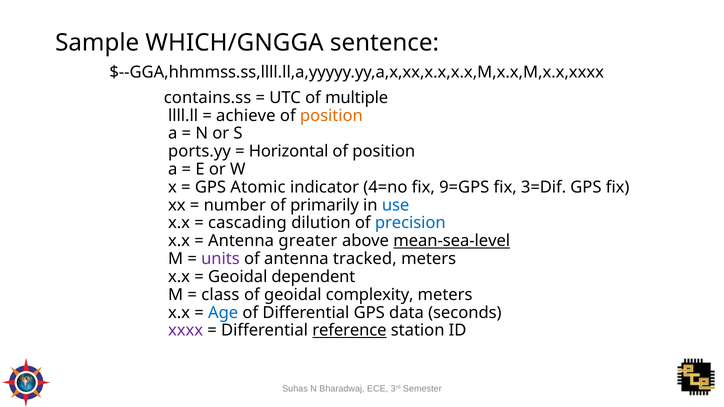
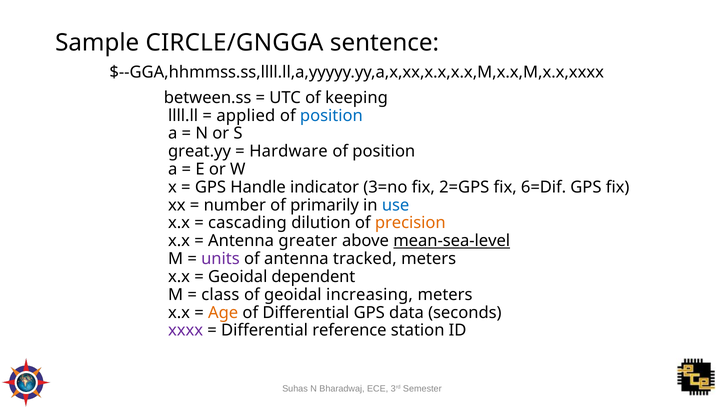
WHICH/GNGGA: WHICH/GNGGA -> CIRCLE/GNGGA (234, 43)
contains.ss: contains.ss -> between.ss (208, 98)
multiple: multiple -> keeping (357, 98)
achieve: achieve -> applied (246, 116)
position colour: orange -> blue (331, 116)
ports.yy: ports.yy -> great.yy (200, 152)
Horizontal: Horizontal -> Hardware (288, 152)
Atomic: Atomic -> Handle (258, 187)
4=no: 4=no -> 3=no (385, 187)
9=GPS: 9=GPS -> 2=GPS (464, 187)
3=Dif: 3=Dif -> 6=Dif (544, 187)
precision colour: blue -> orange (410, 223)
complexity: complexity -> increasing (370, 295)
Age colour: blue -> orange (223, 313)
reference underline: present -> none (349, 331)
